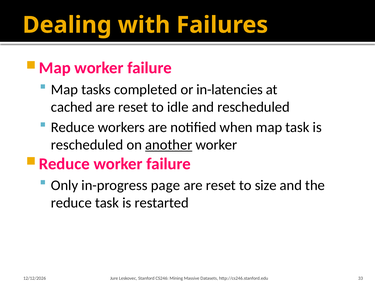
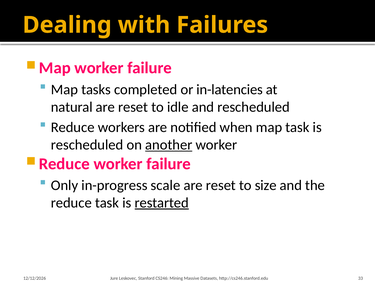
cached: cached -> natural (72, 107)
page: page -> scale (166, 185)
restarted underline: none -> present (162, 203)
